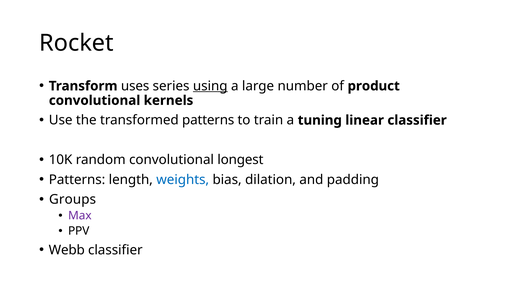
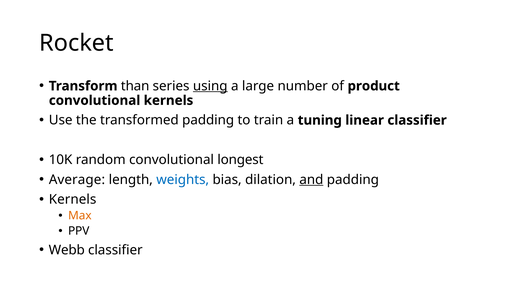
uses: uses -> than (135, 86)
transformed patterns: patterns -> padding (208, 120)
Patterns: Patterns -> Average (77, 180)
and underline: none -> present (311, 180)
Groups: Groups -> Kernels (73, 200)
Max colour: purple -> orange (80, 216)
